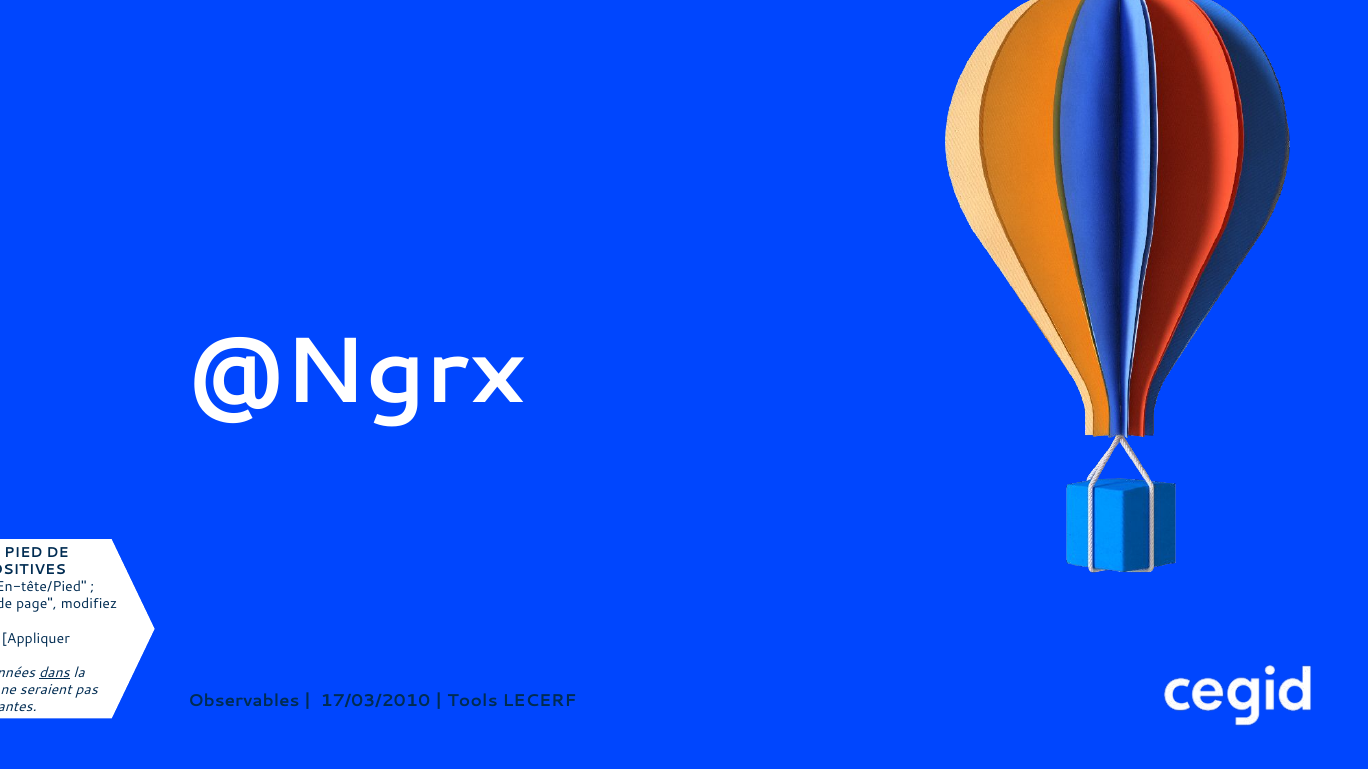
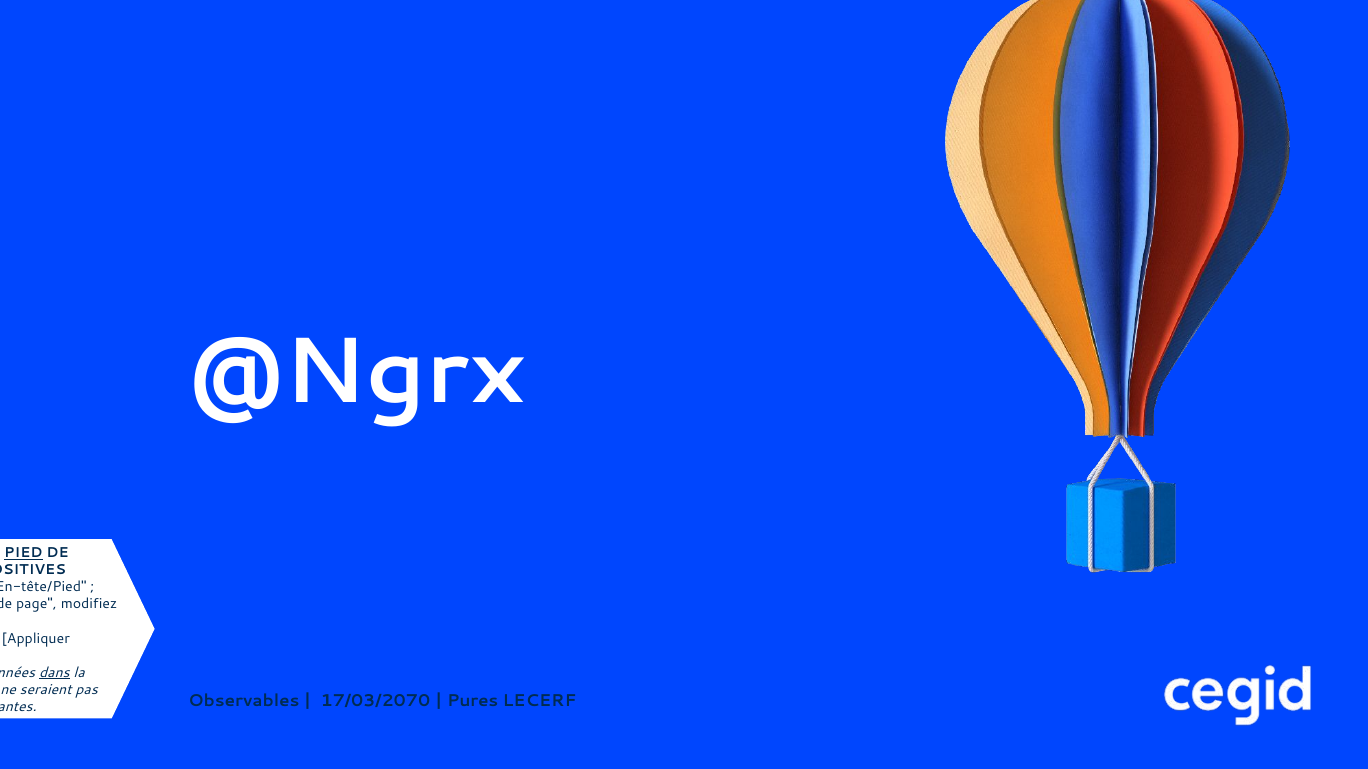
PIED underline: none -> present (23, 553)
17/03/2010: 17/03/2010 -> 17/03/2070 (375, 702)
Tools: Tools -> Pures (473, 702)
